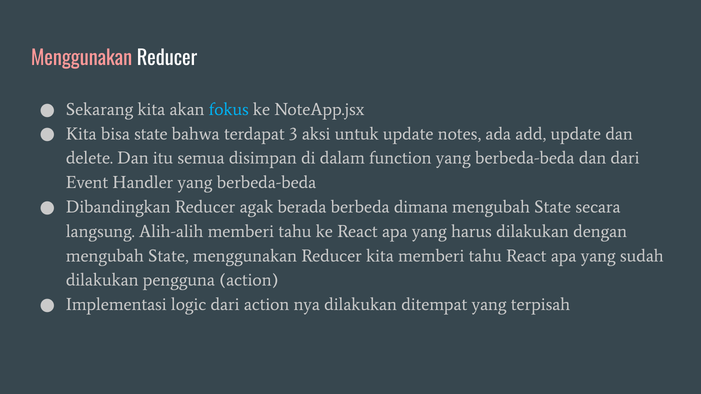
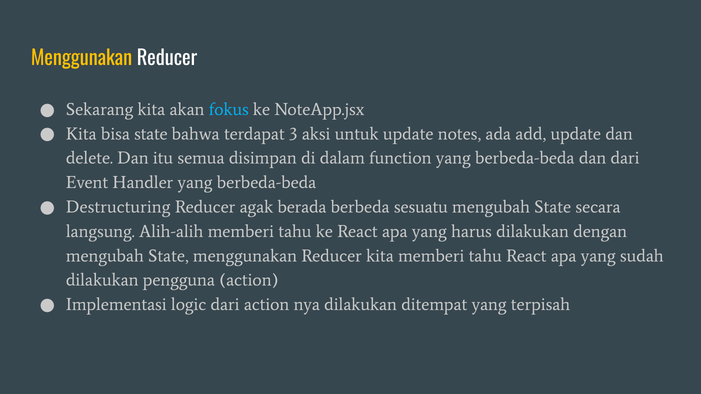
Menggunakan colour: pink -> yellow (82, 59)
Dibandingkan: Dibandingkan -> Destructuring (118, 207)
dimana: dimana -> sesuatu (421, 207)
